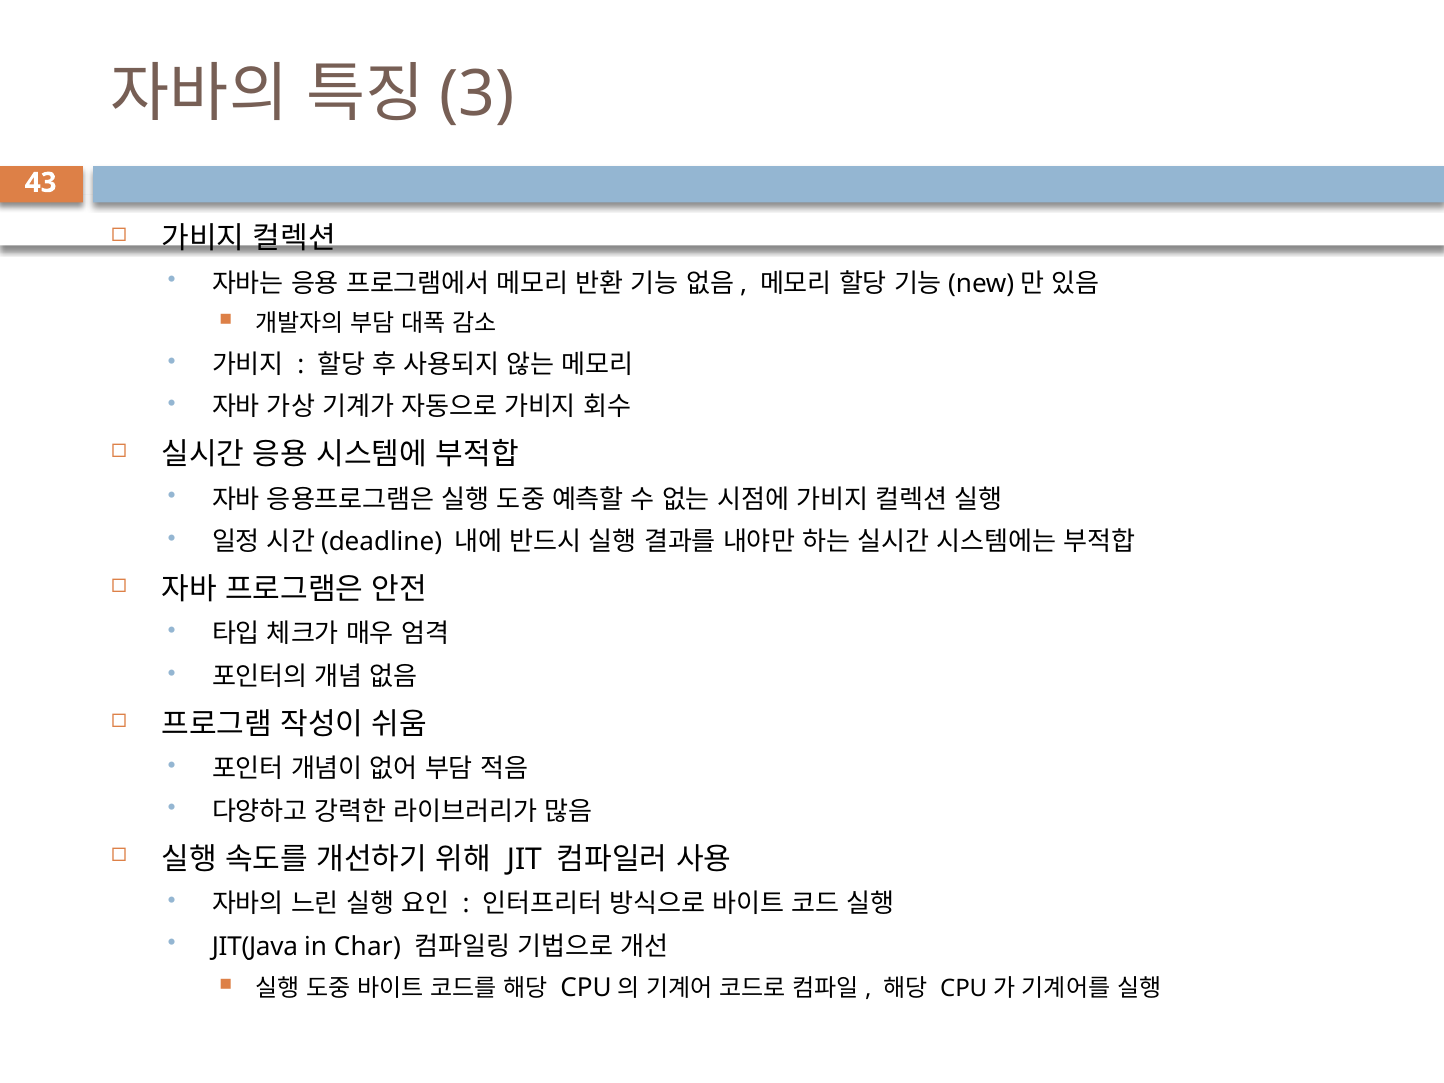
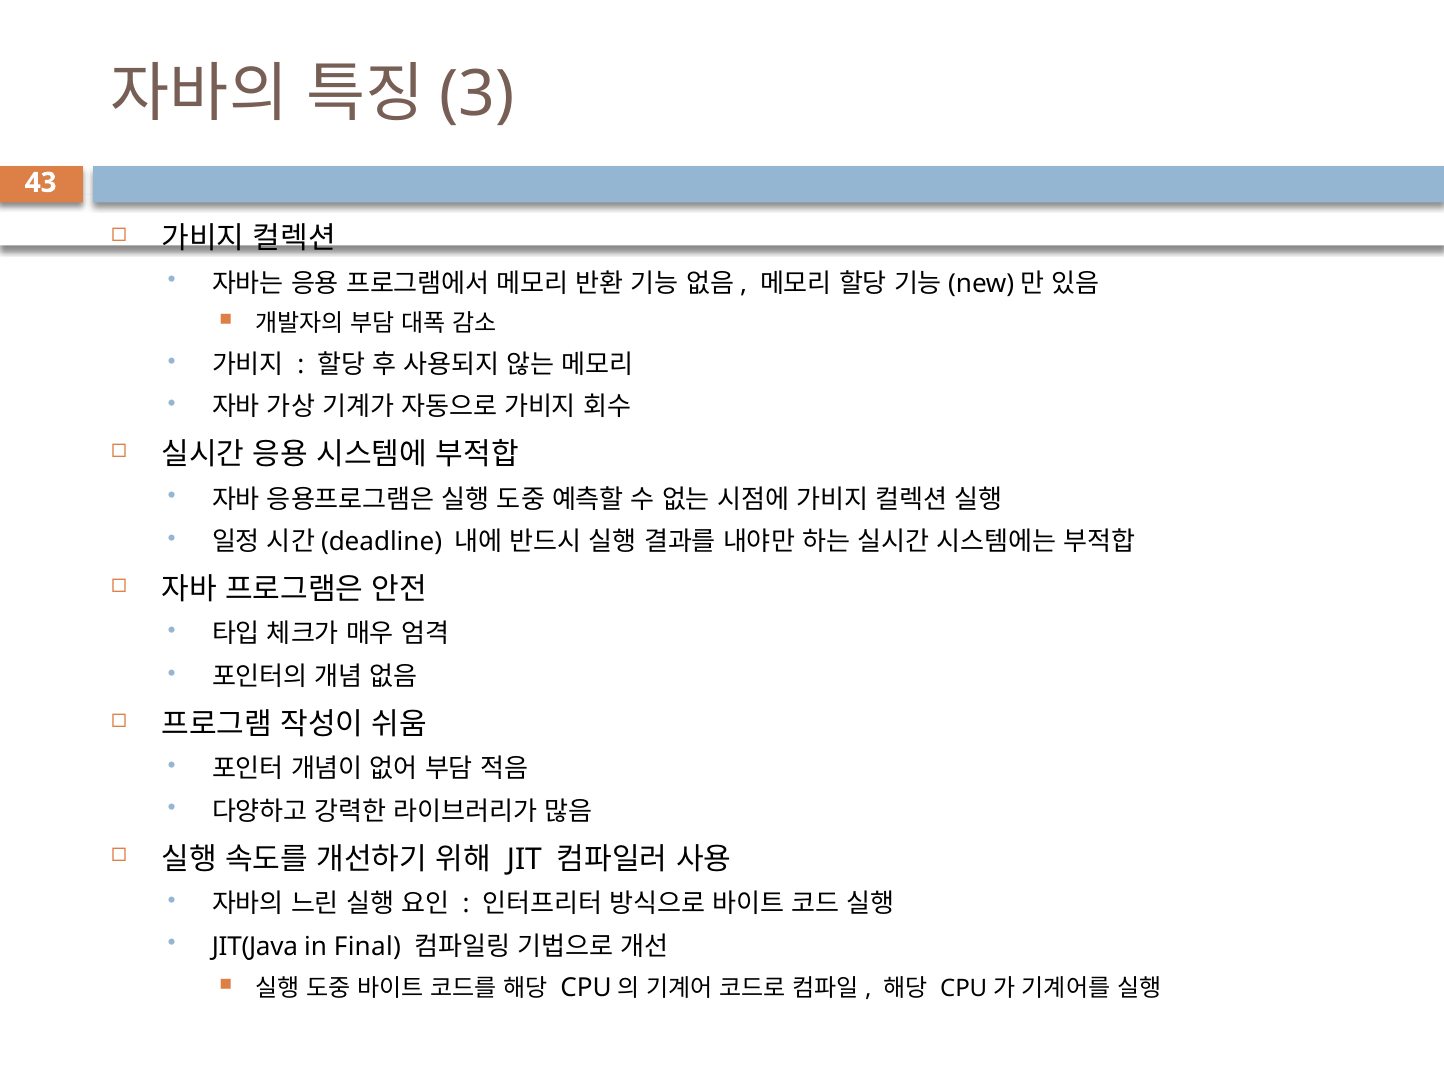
Char: Char -> Final (367, 946)
